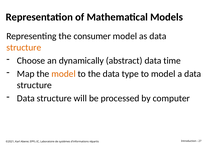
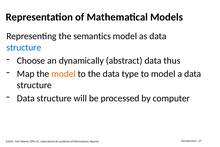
consumer: consumer -> semantics (92, 36)
structure colour: orange -> blue (24, 47)
time: time -> thus (172, 60)
